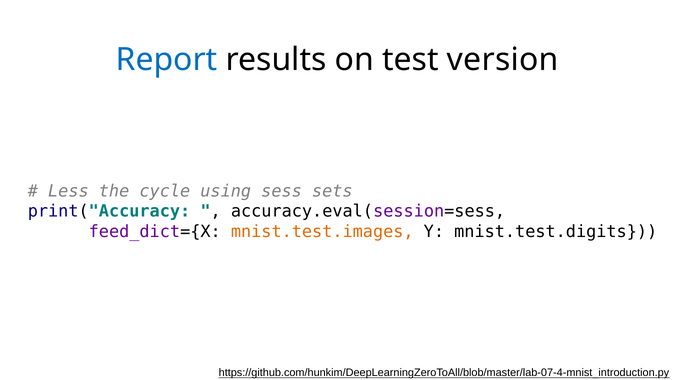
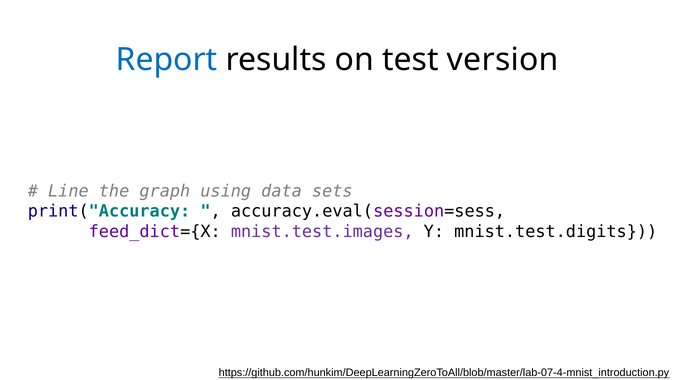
Less: Less -> Line (68, 191)
cycle: cycle -> graph (165, 191)
sess: sess -> data (282, 191)
mnist.test.images colour: orange -> purple (322, 231)
